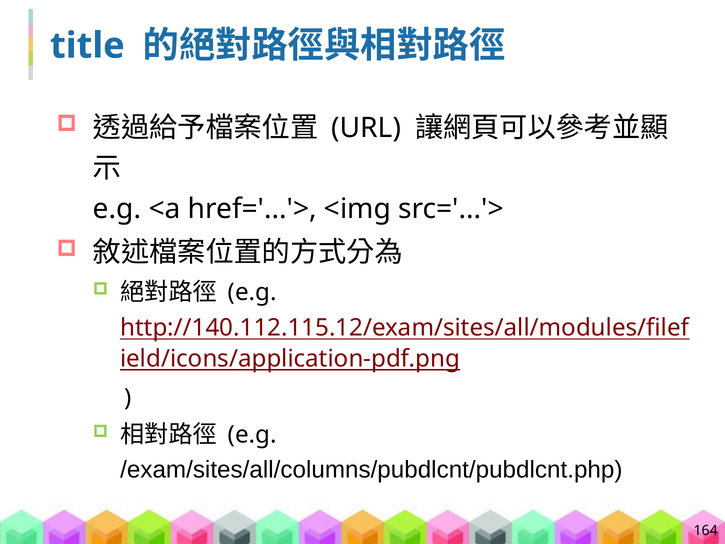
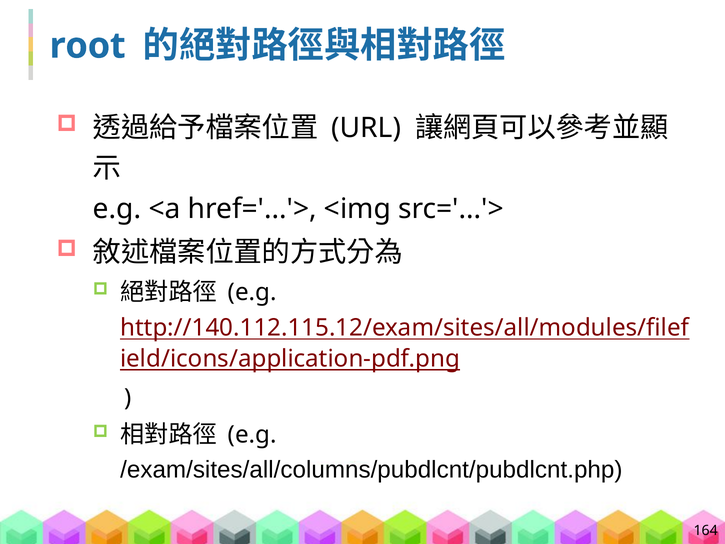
title: title -> root (88, 46)
